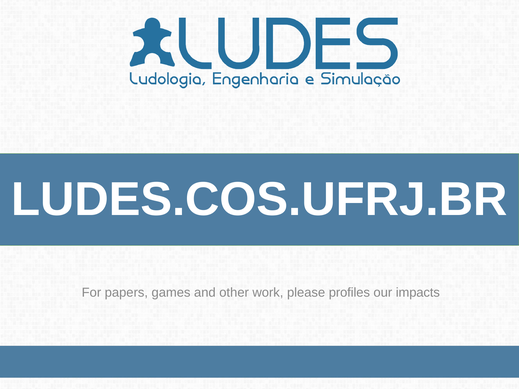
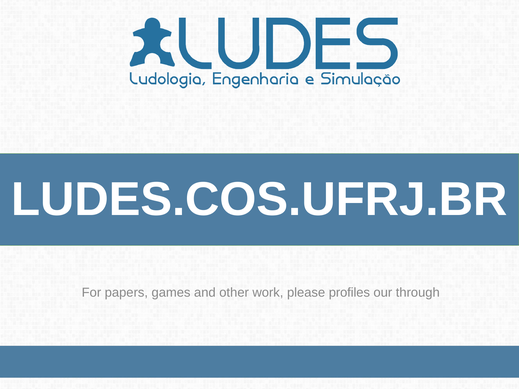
impacts: impacts -> through (418, 293)
